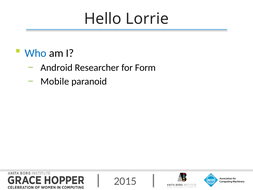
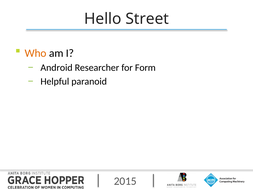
Lorrie: Lorrie -> Street (147, 19)
Who colour: blue -> orange (36, 53)
Mobile: Mobile -> Helpful (55, 81)
